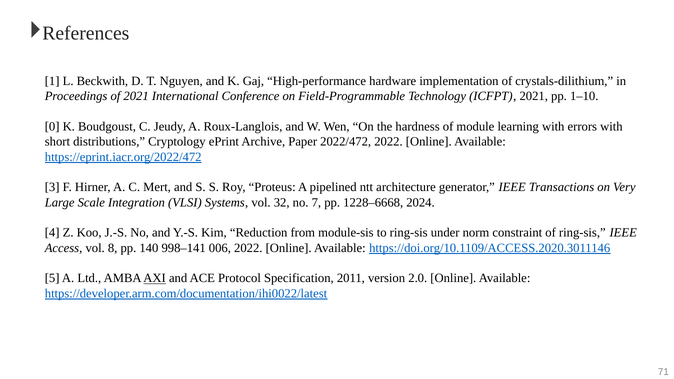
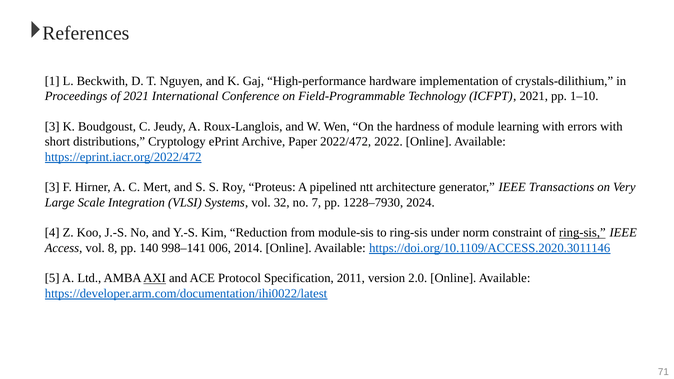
0: 0 -> 3 (52, 127)
1228–6668: 1228–6668 -> 1228–7930 (373, 202)
ring-sis underline: none -> present (582, 233)
006 2022: 2022 -> 2014 (248, 248)
